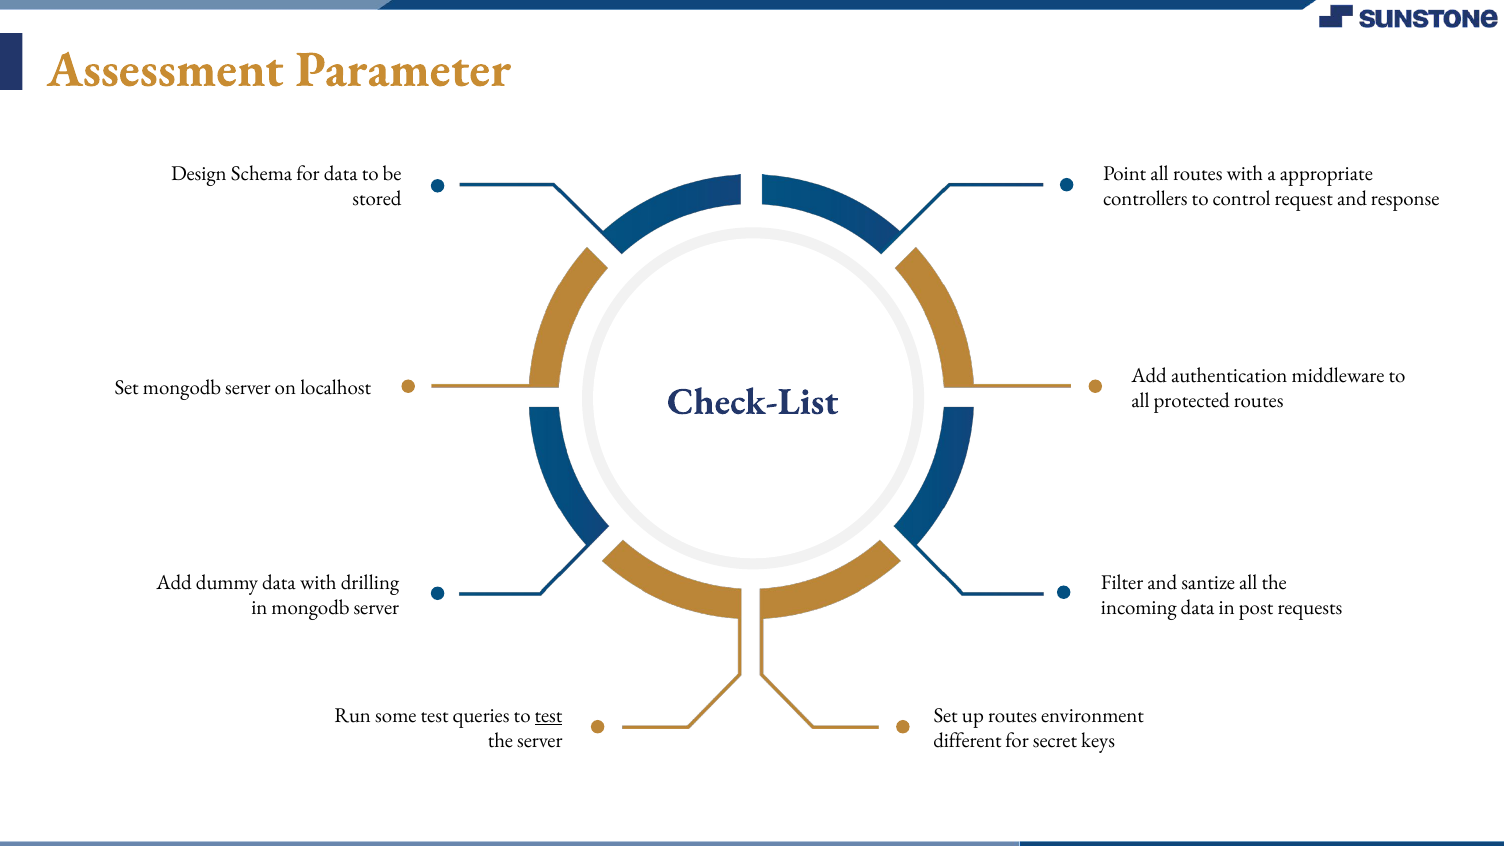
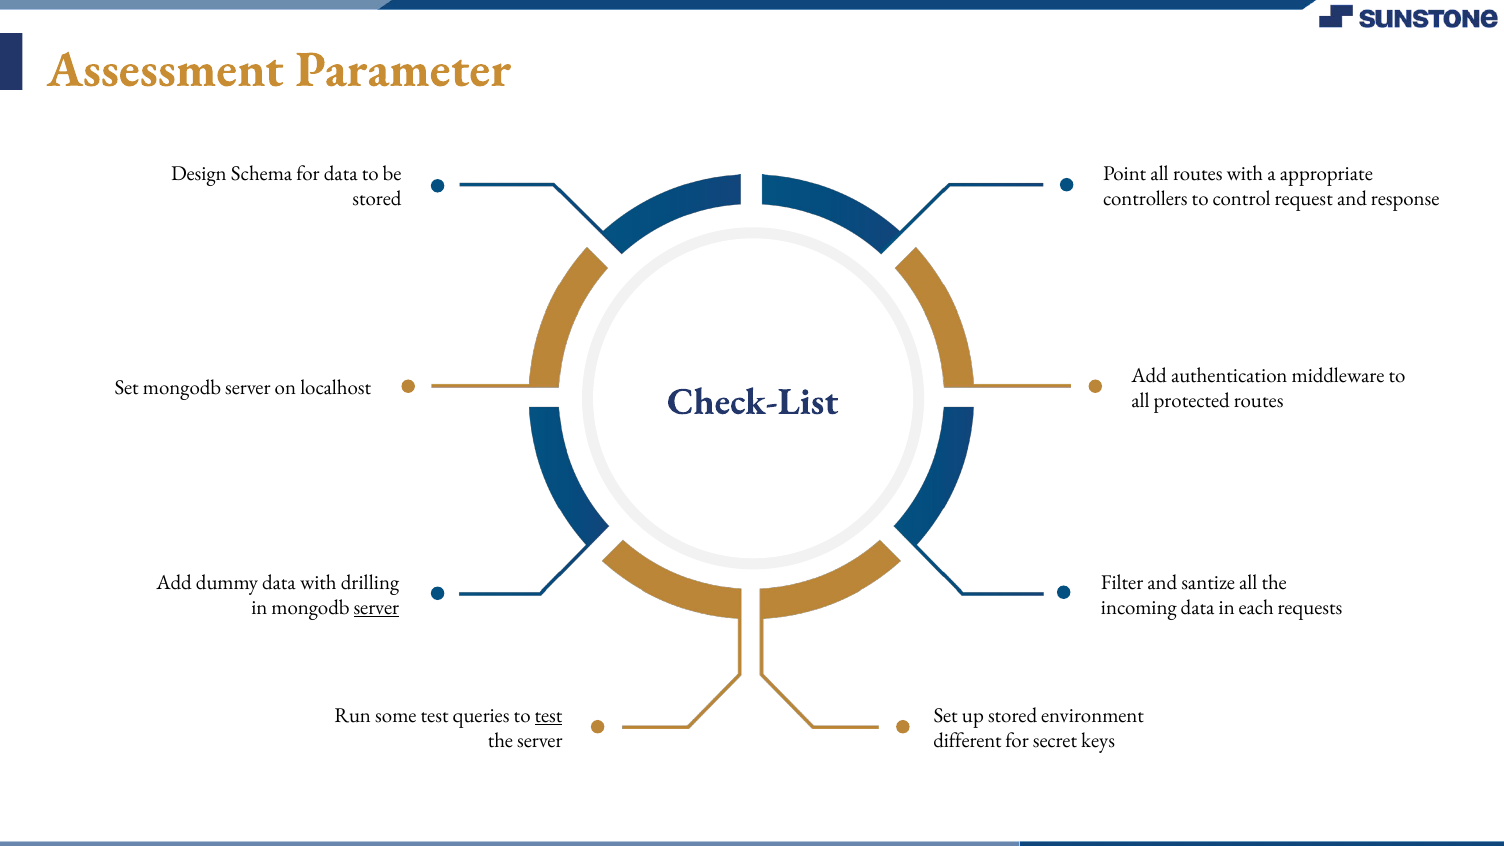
server underline: none -> present (376, 608)
post: post -> each (1256, 608)
up routes: routes -> stored (1013, 716)
